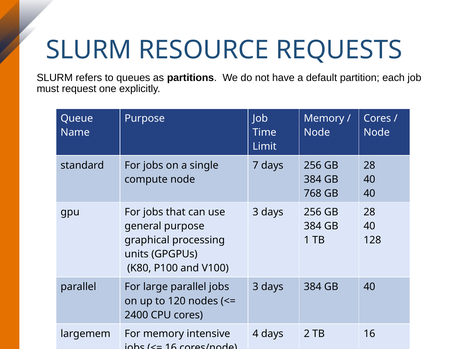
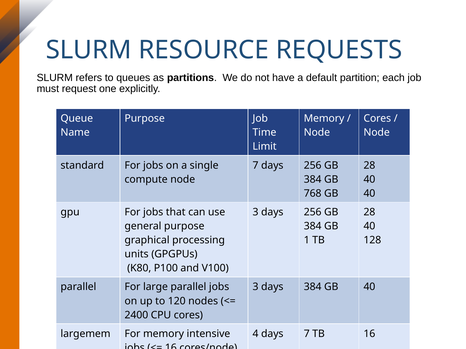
days 2: 2 -> 7 (307, 334)
